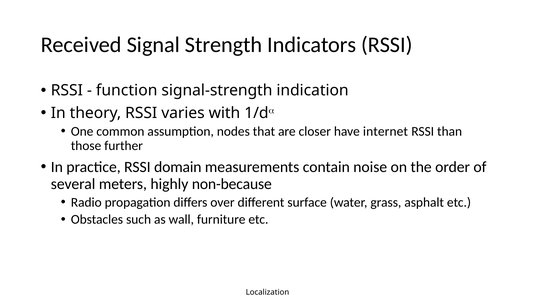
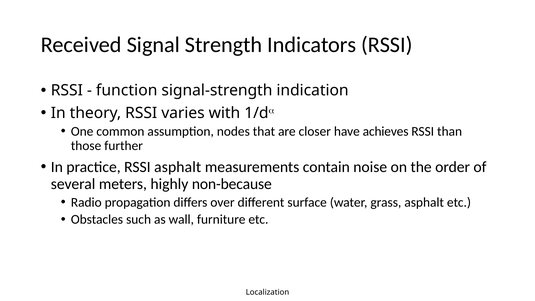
internet: internet -> achieves (386, 131)
RSSI domain: domain -> asphalt (178, 167)
